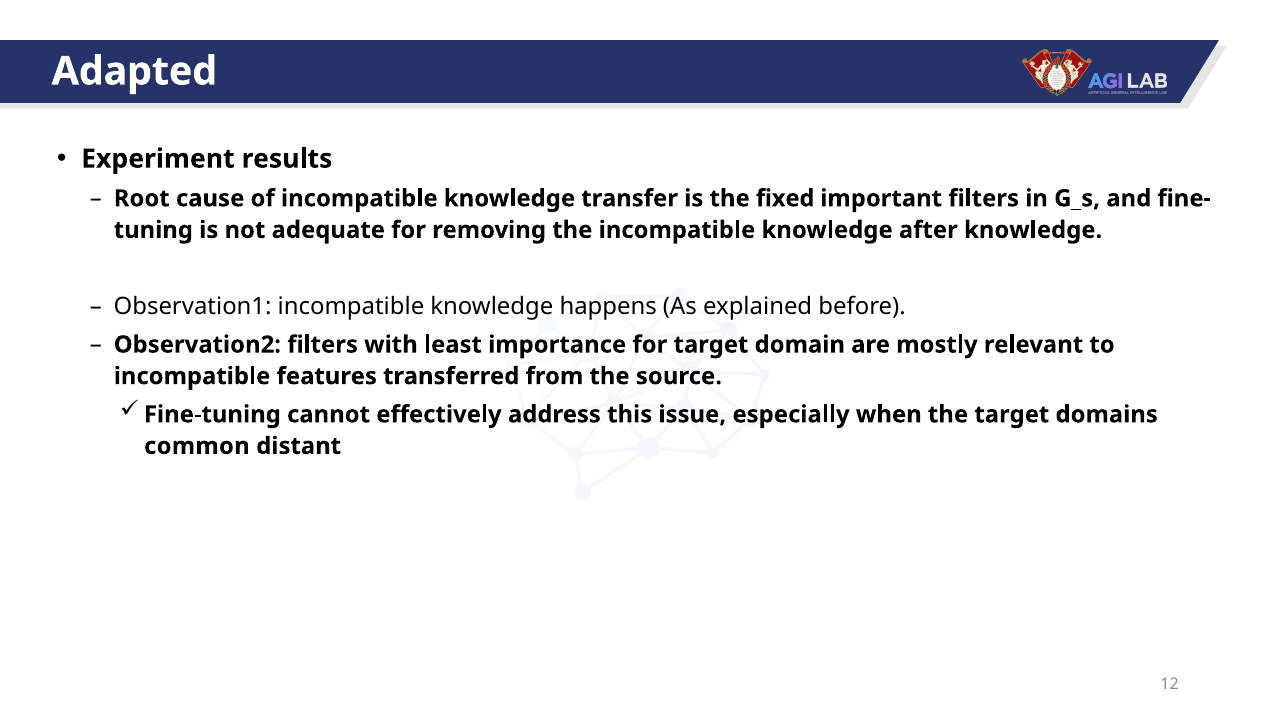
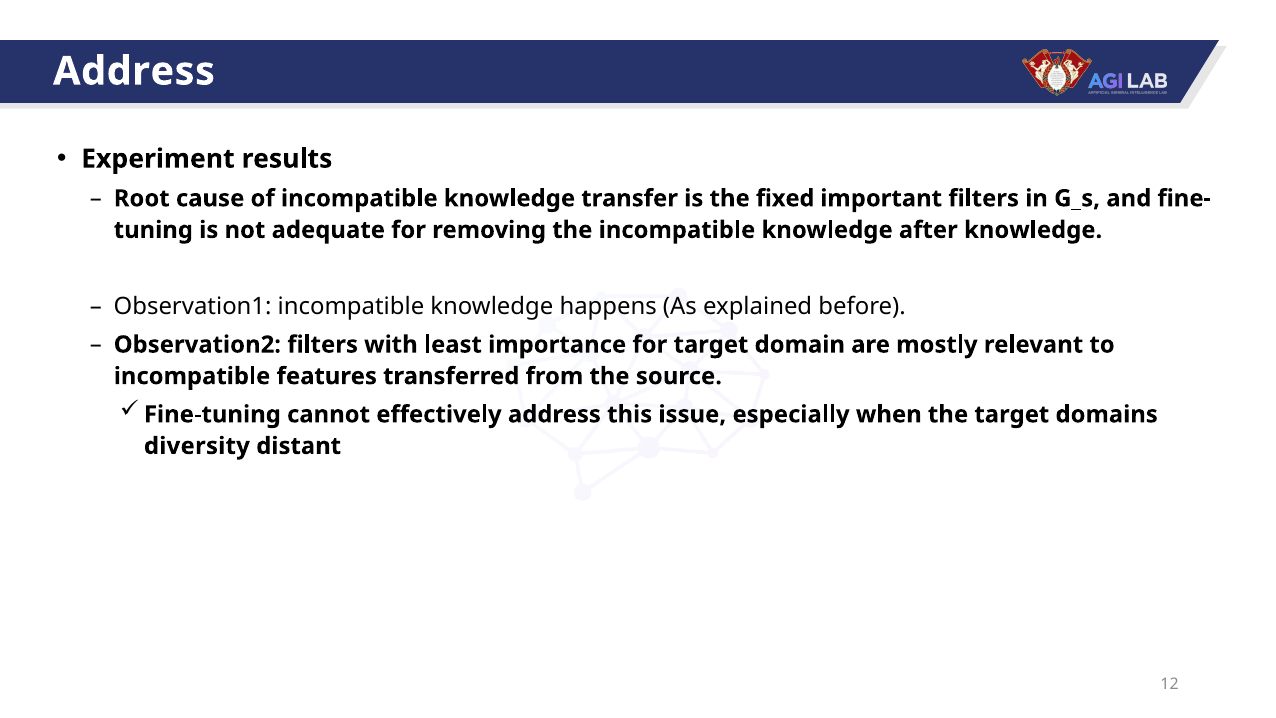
Adapted: Adapted -> Address (134, 71)
common: common -> diversity (197, 446)
